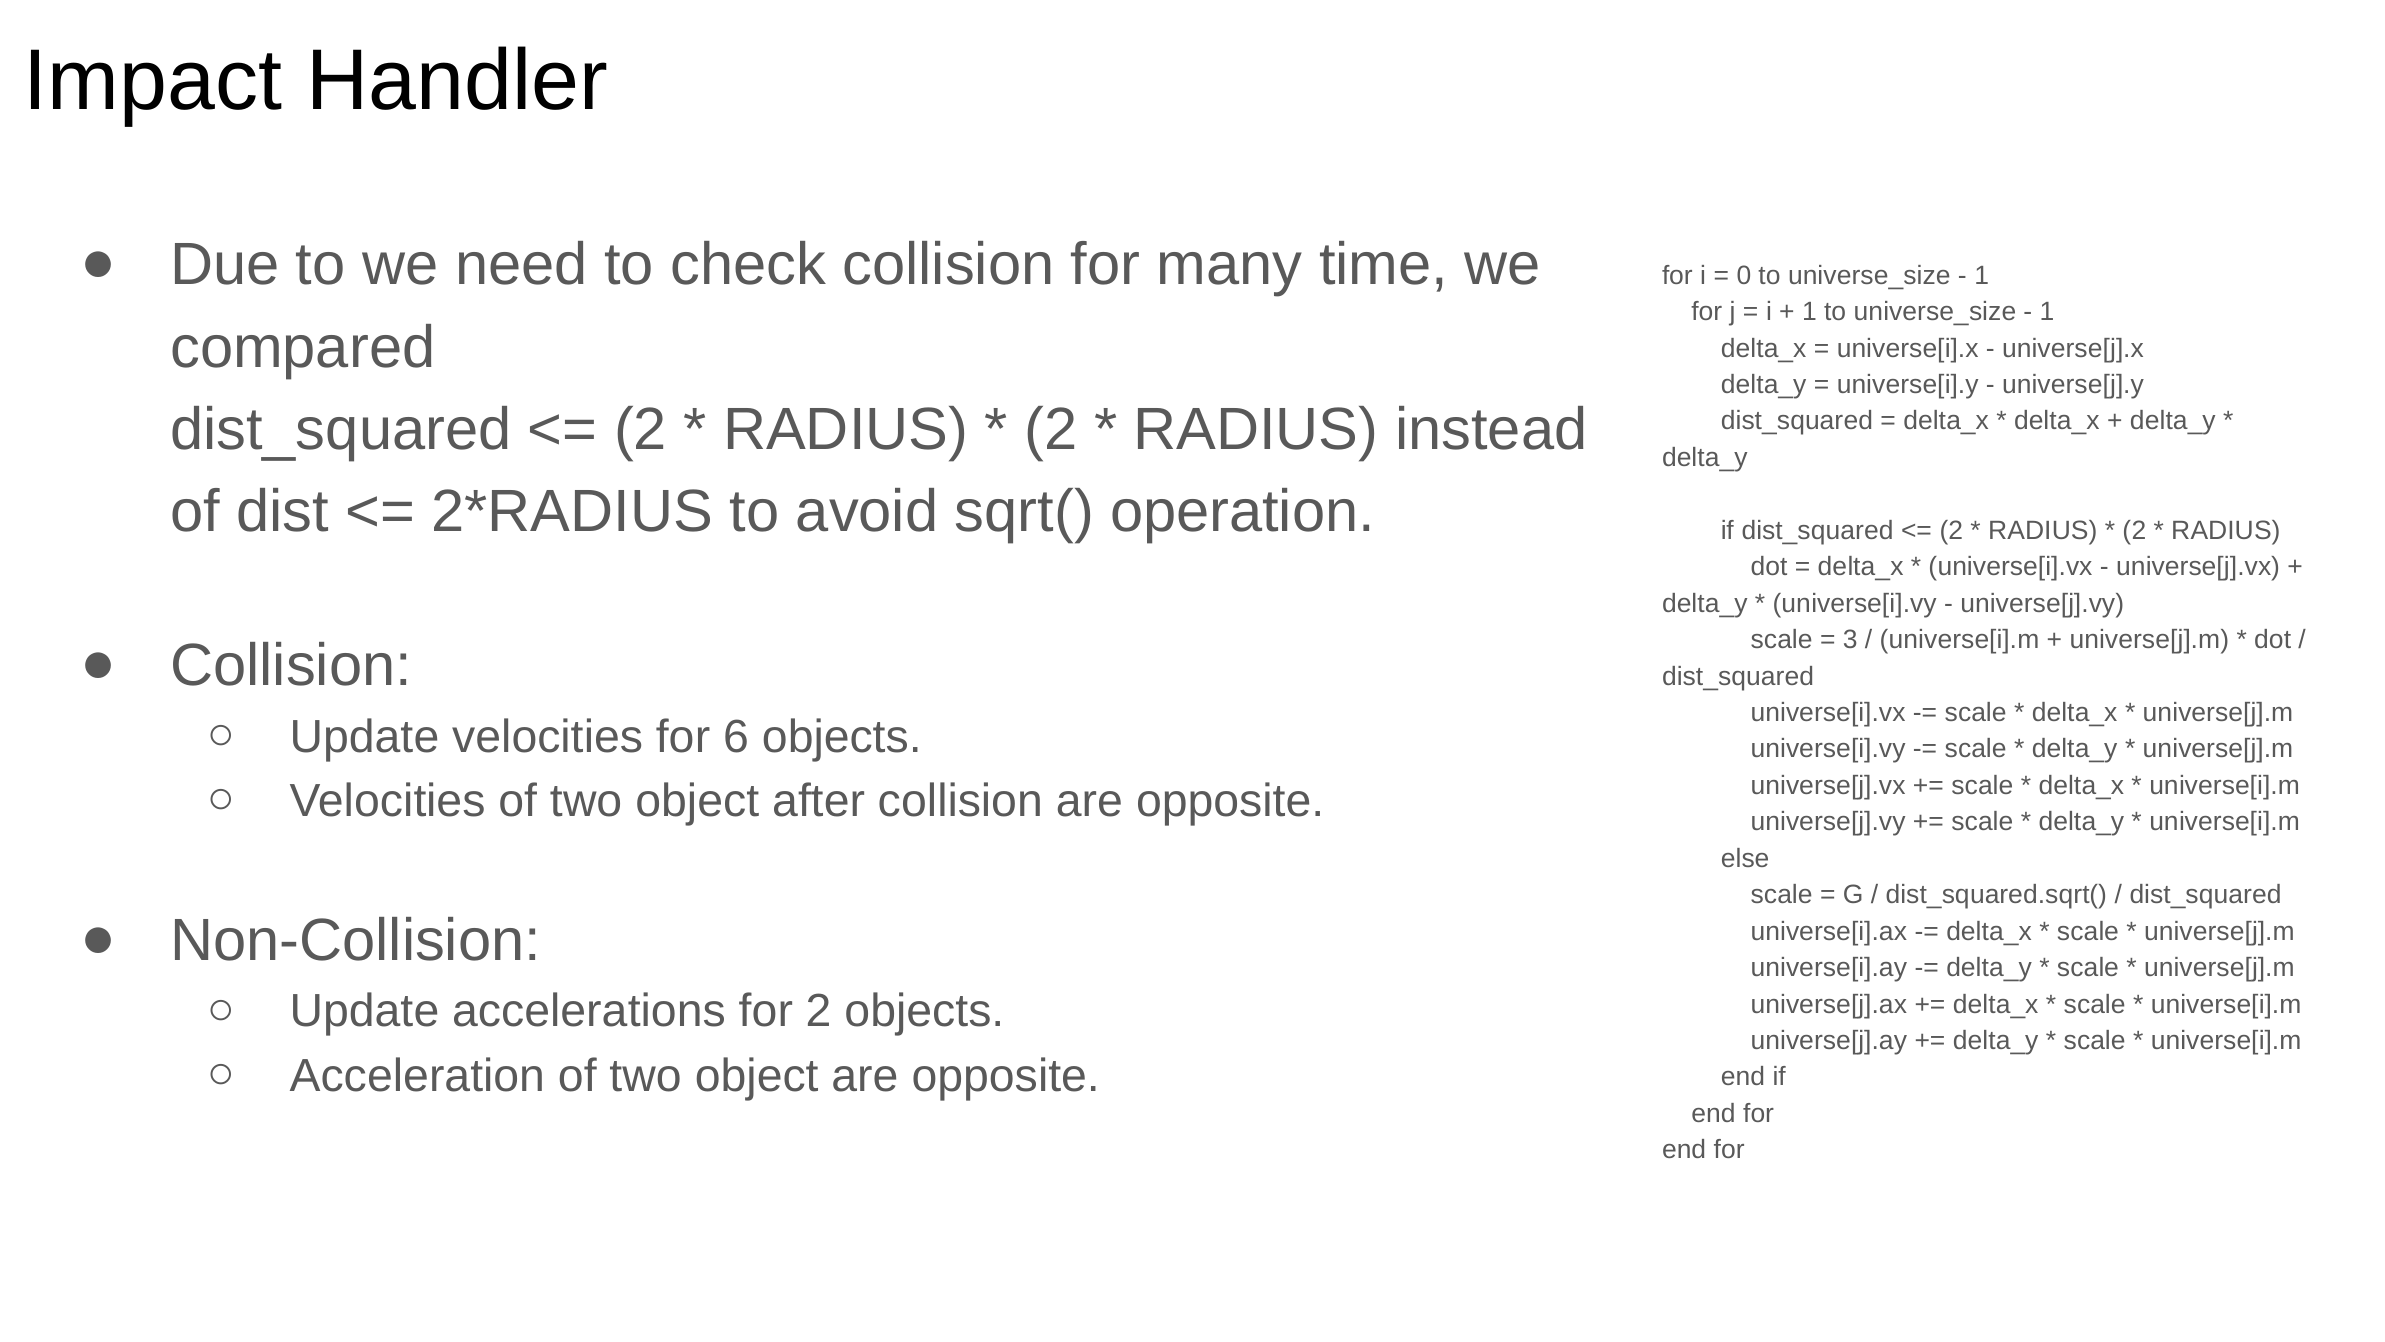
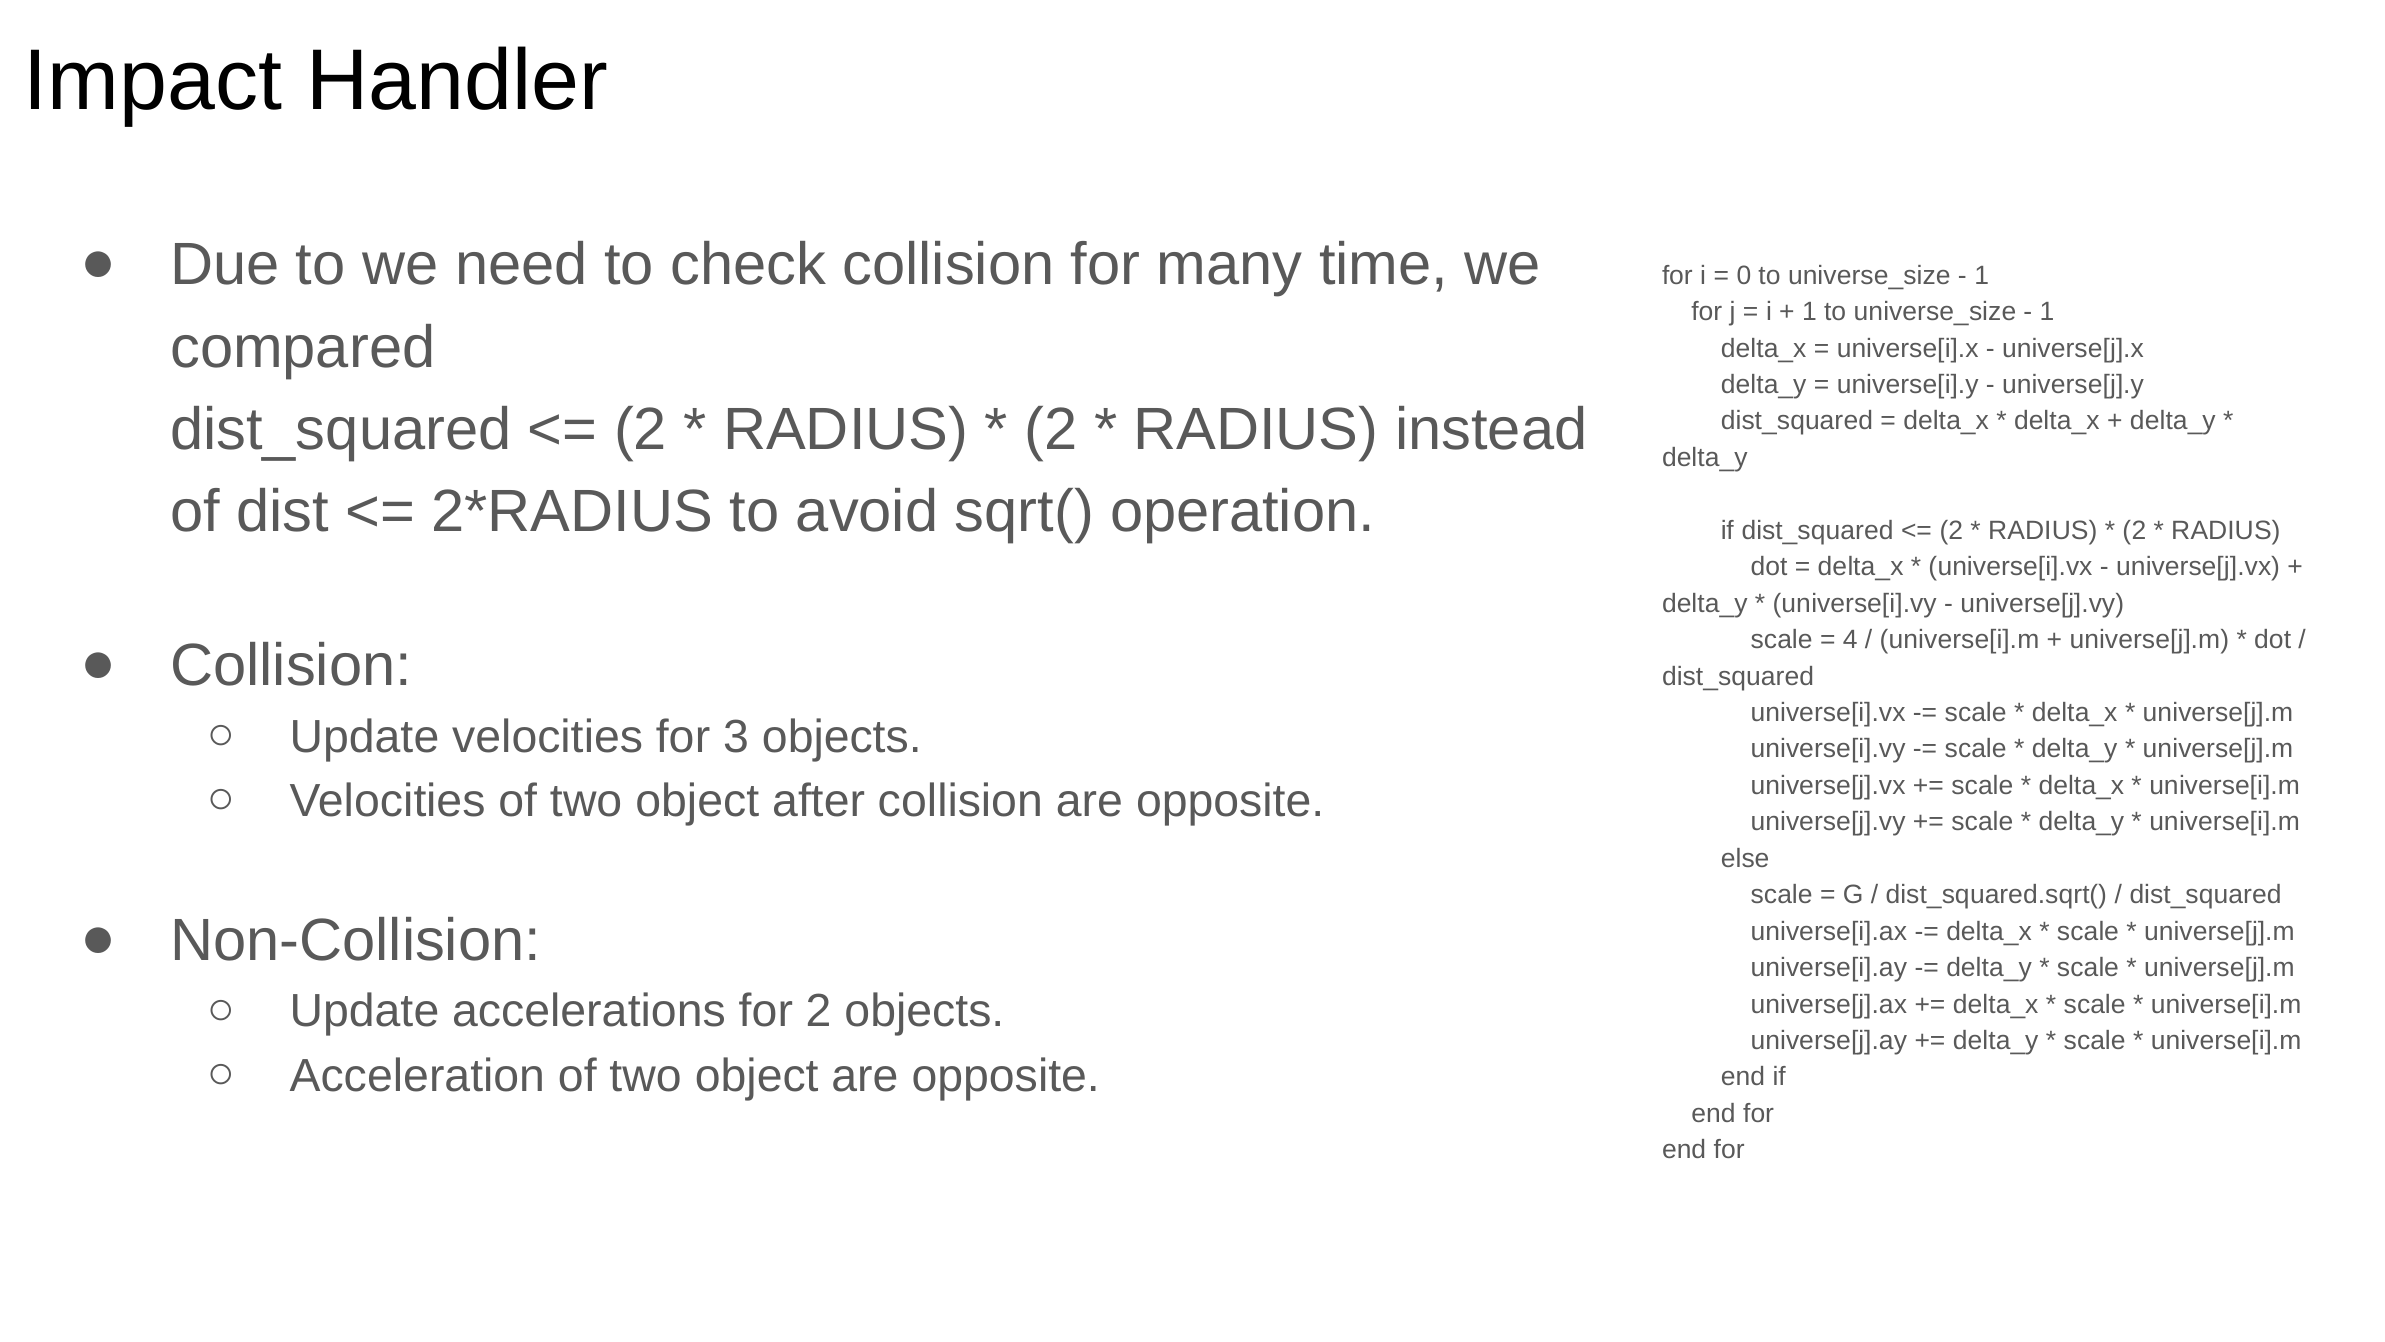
3: 3 -> 4 (1850, 640)
6: 6 -> 3 (736, 737)
